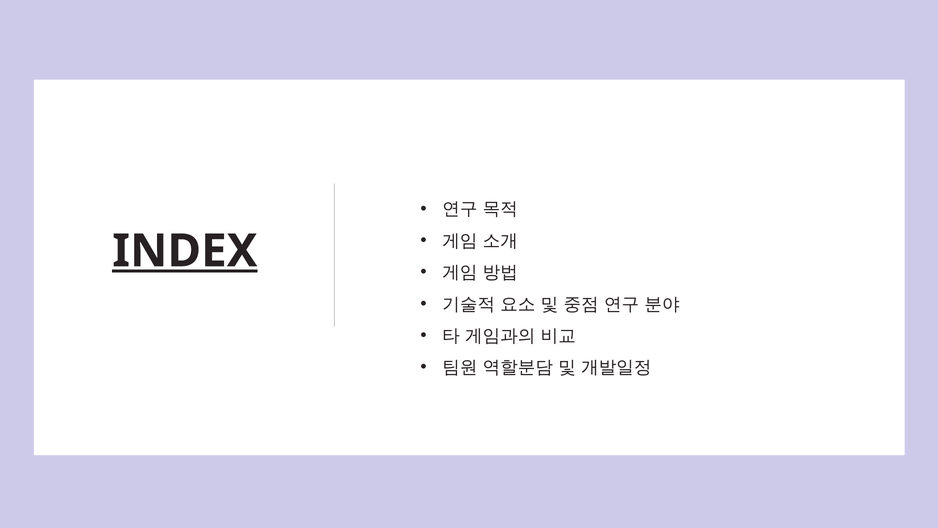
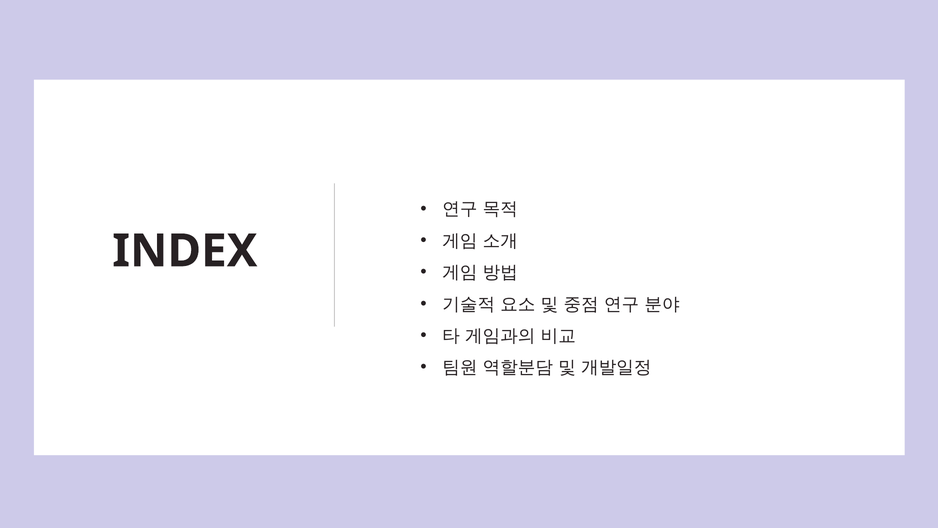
INDEX underline: present -> none (185, 251)
